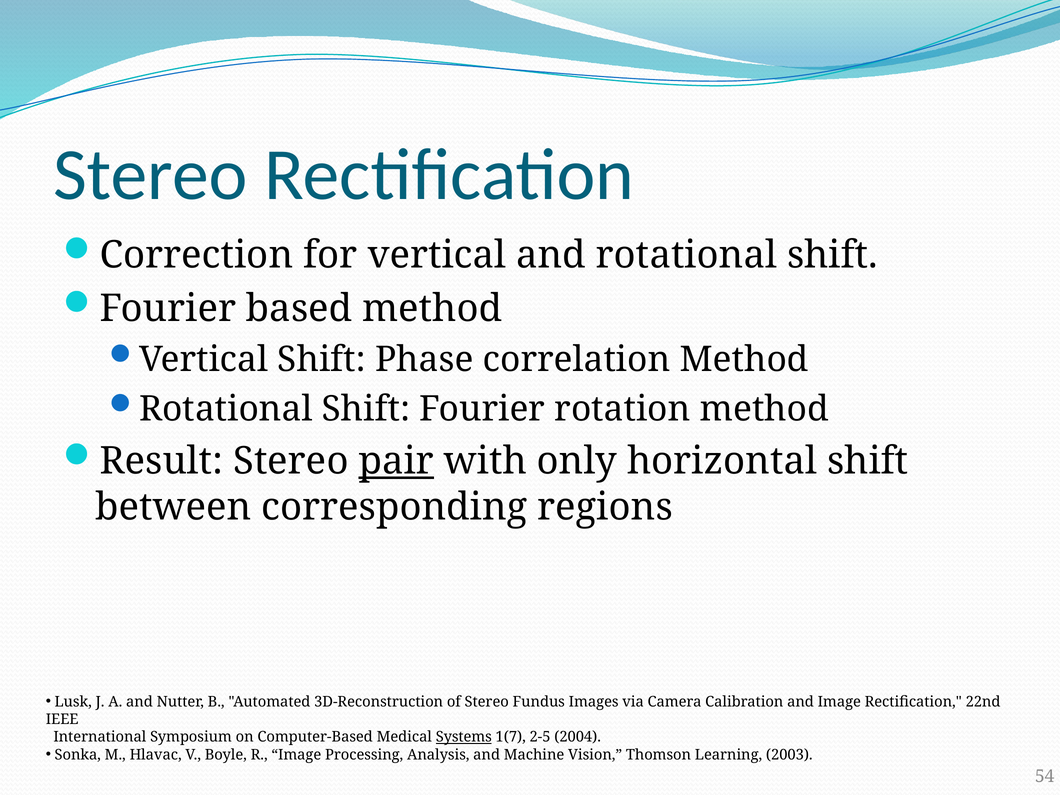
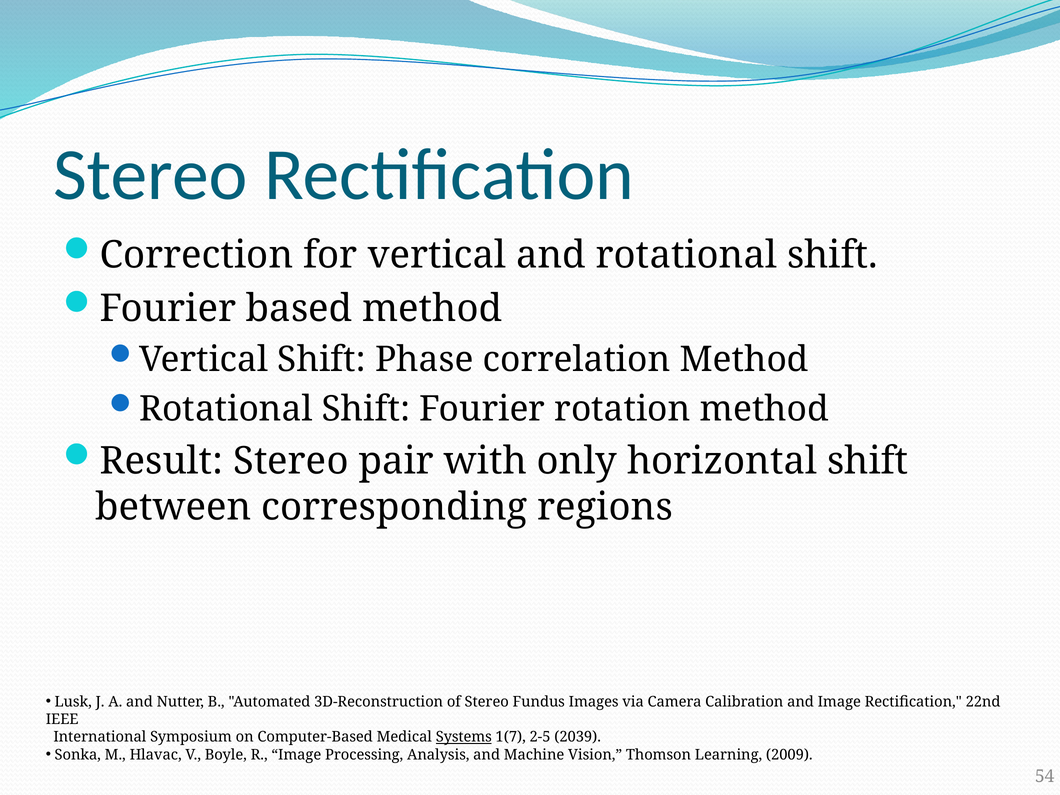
pair underline: present -> none (396, 461)
2004: 2004 -> 2039 (578, 737)
2003: 2003 -> 2009 (789, 755)
